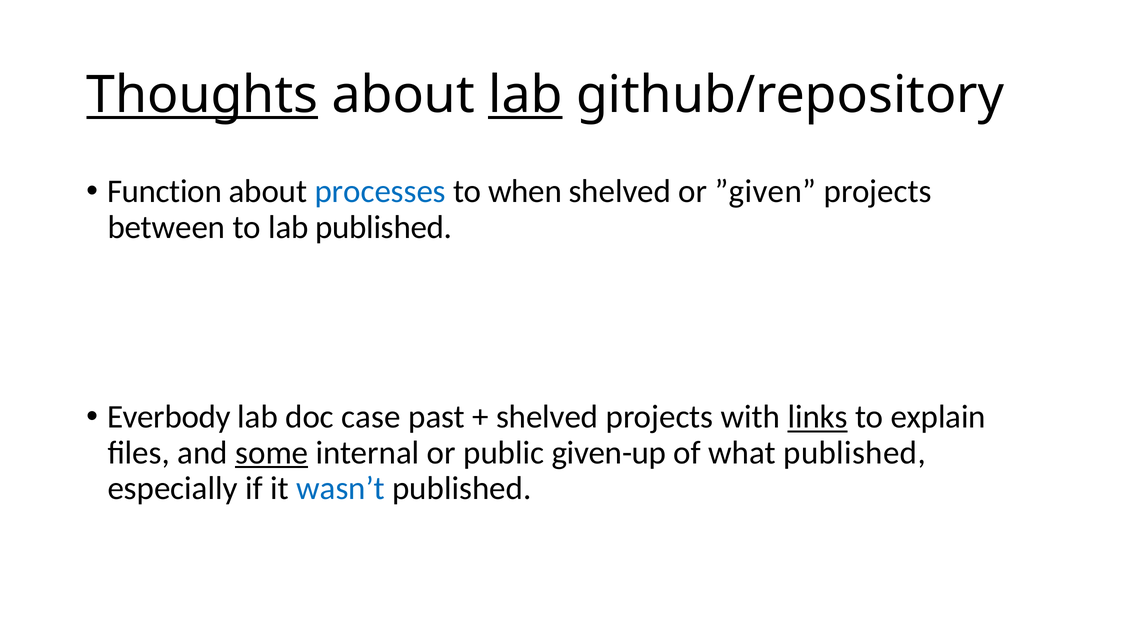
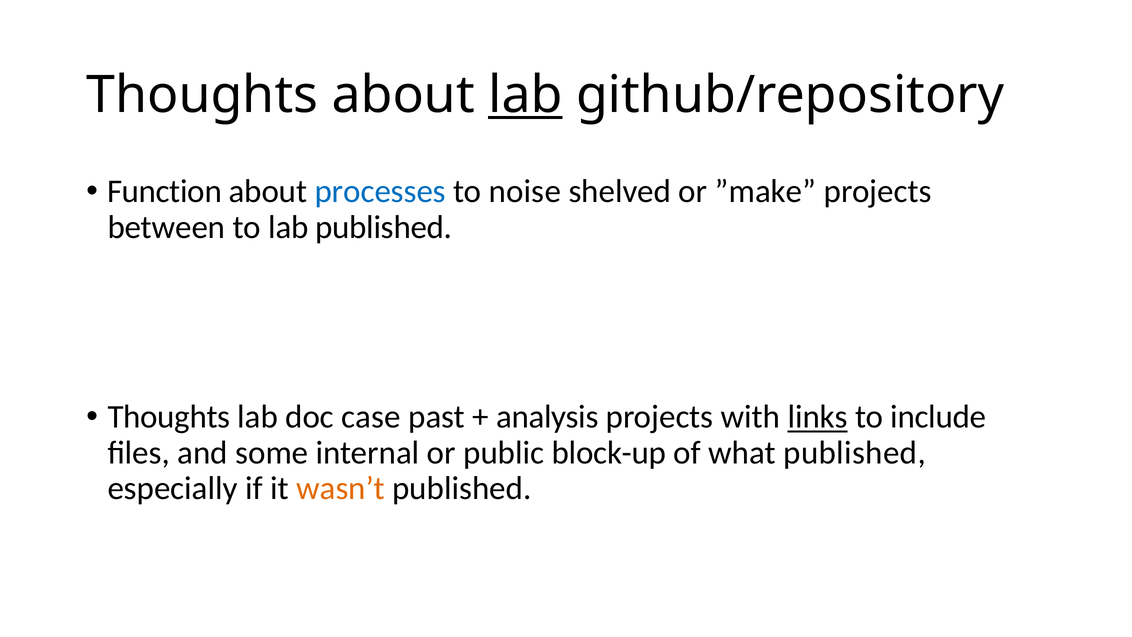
Thoughts underline: present -> none (202, 95)
when: when -> noise (525, 191)
”given: ”given -> ”make (766, 191)
Everbody: Everbody -> Thoughts (169, 417)
shelved: shelved -> analysis (547, 417)
explain: explain -> include (938, 417)
some underline: present -> none (272, 453)
given-up: given-up -> block-up (609, 453)
wasn’t colour: blue -> orange (341, 488)
